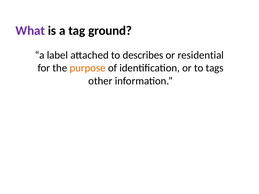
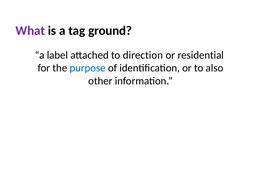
describes: describes -> direction (143, 55)
purpose colour: orange -> blue (88, 68)
tags: tags -> also (215, 68)
